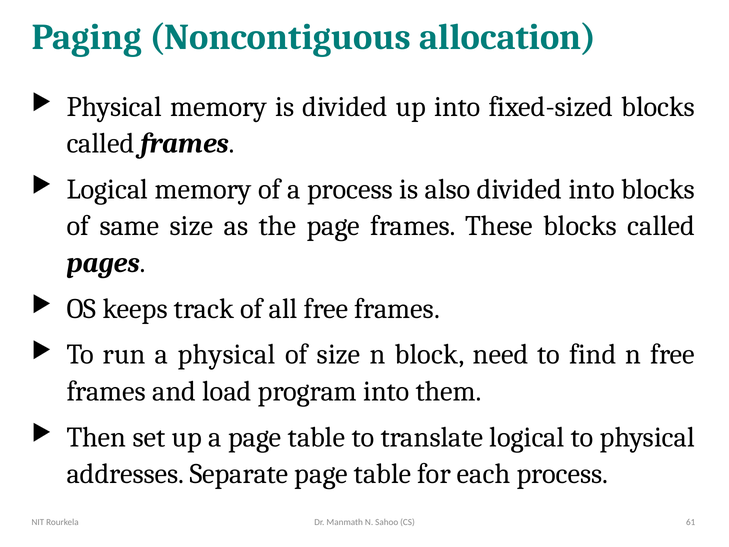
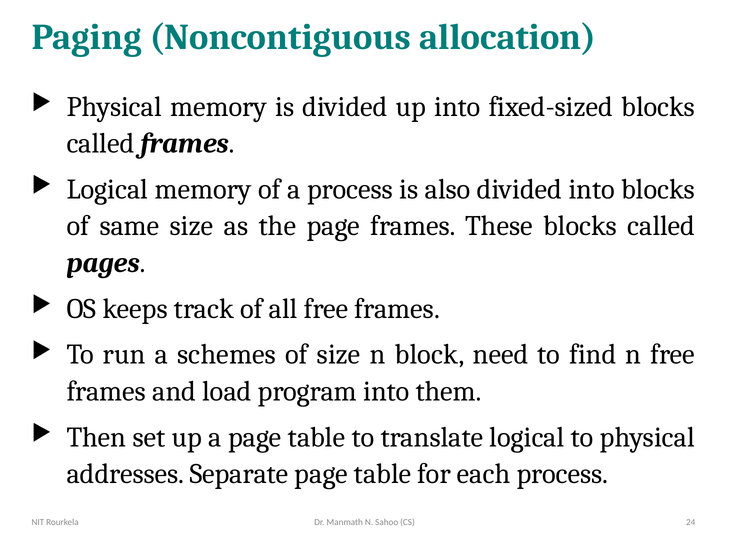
a physical: physical -> schemes (227, 354)
61: 61 -> 24 (691, 522)
